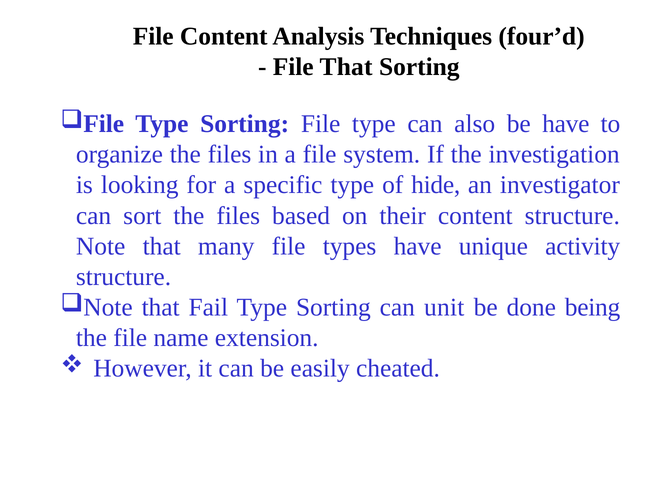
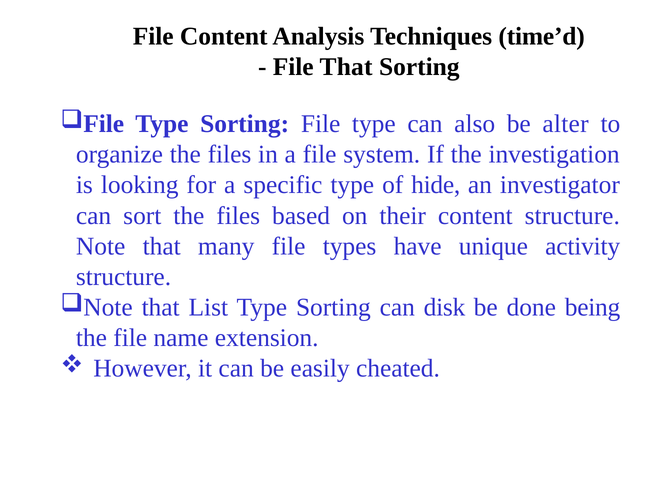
four’d: four’d -> time’d (542, 37)
be have: have -> alter (566, 124)
Fail: Fail -> List (208, 307)
unit: unit -> disk (444, 307)
